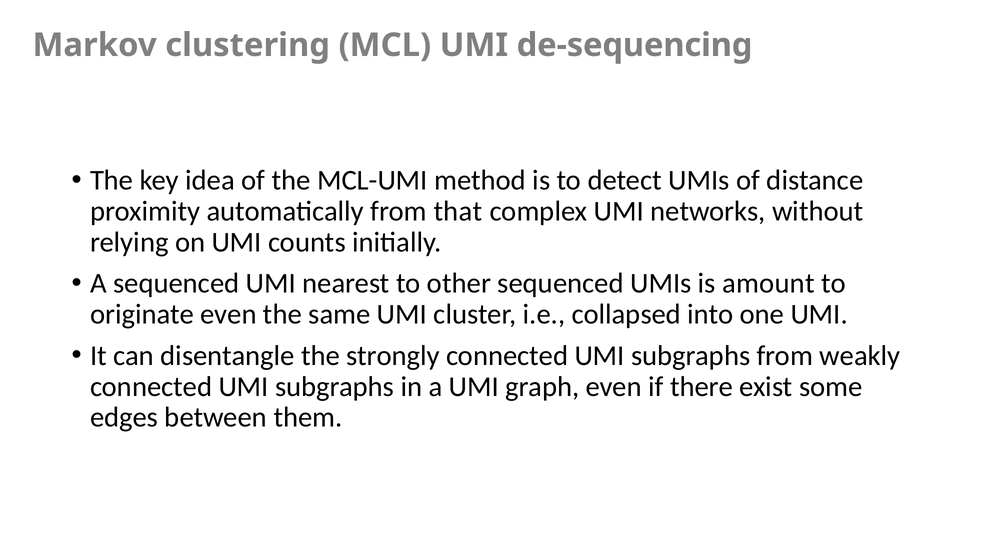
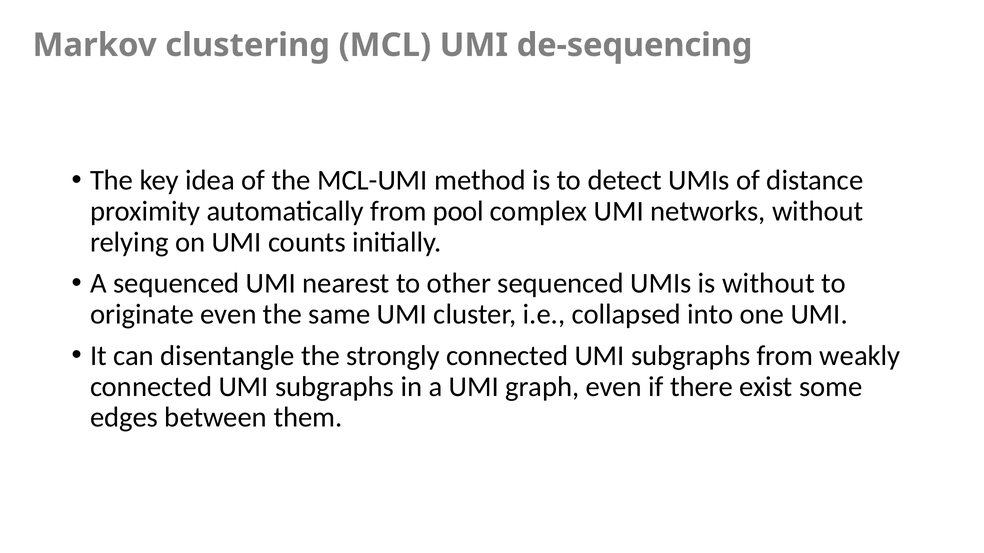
that: that -> pool (458, 211)
is amount: amount -> without (768, 284)
